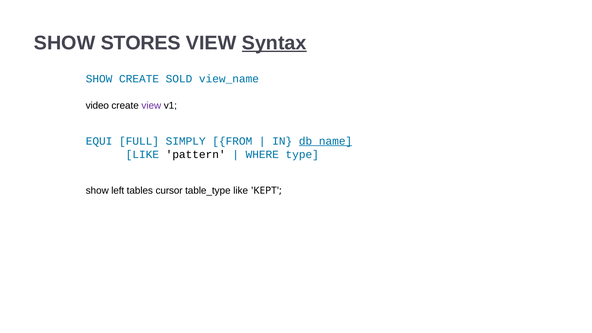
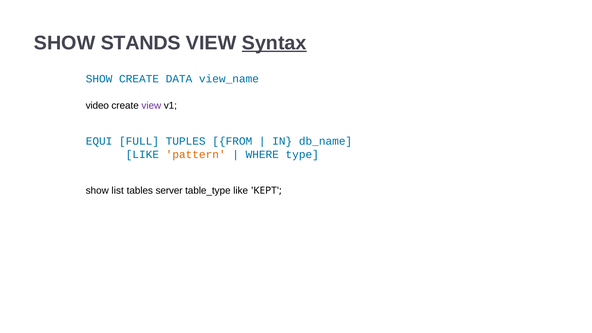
STORES: STORES -> STANDS (141, 43)
SOLD: SOLD -> DATA (179, 79)
SIMPLY: SIMPLY -> TUPLES (186, 141)
db_name underline: present -> none (326, 141)
pattern colour: black -> orange (196, 154)
left: left -> list (118, 191)
cursor: cursor -> server (169, 191)
